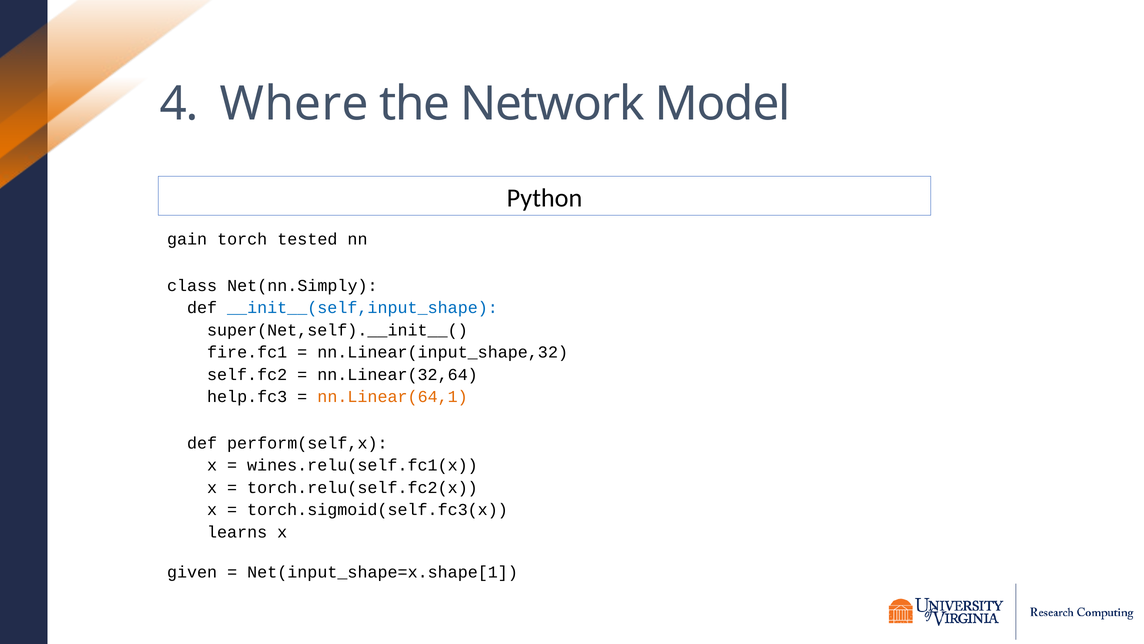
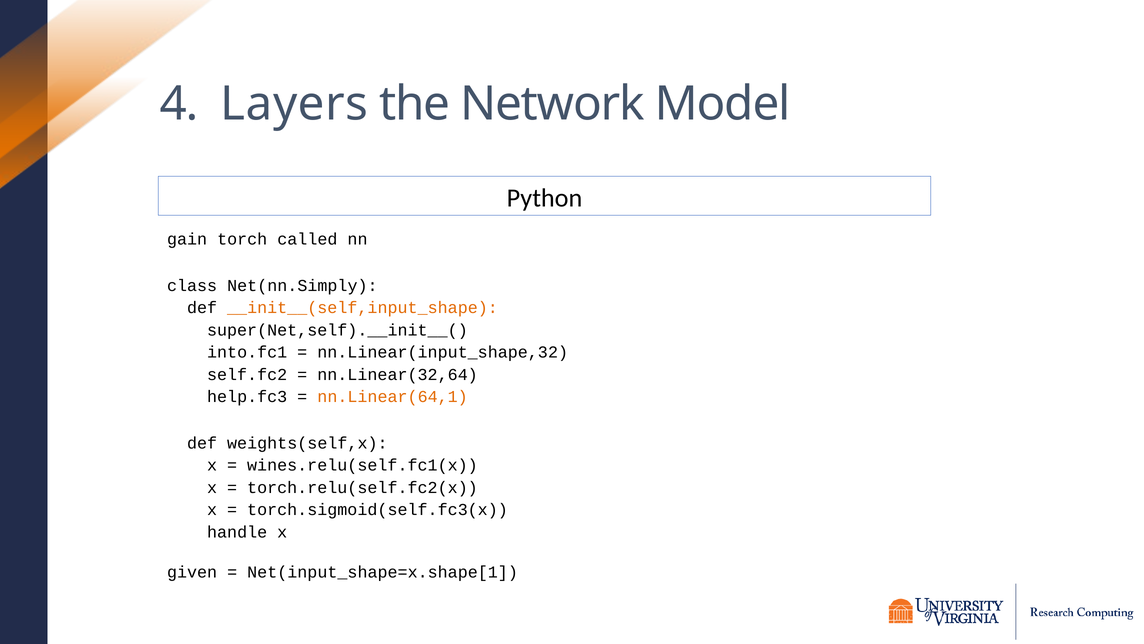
Where: Where -> Layers (294, 104)
tested: tested -> called (307, 239)
__init__(self,input_shape colour: blue -> orange (362, 308)
fire.fc1: fire.fc1 -> into.fc1 (247, 352)
perform(self,x: perform(self,x -> weights(self,x (307, 443)
learns: learns -> handle (237, 532)
